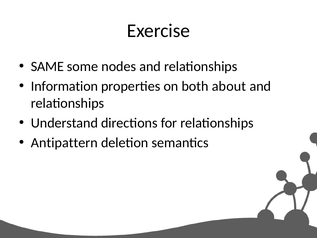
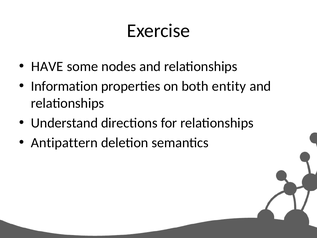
SAME: SAME -> HAVE (47, 67)
about: about -> entity (229, 86)
